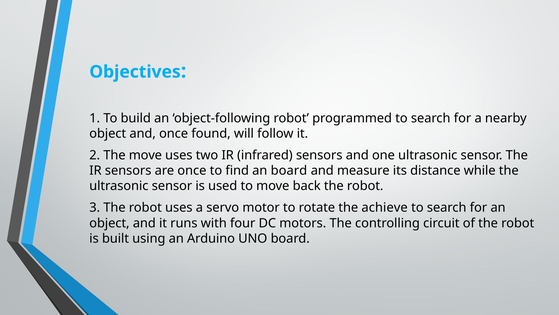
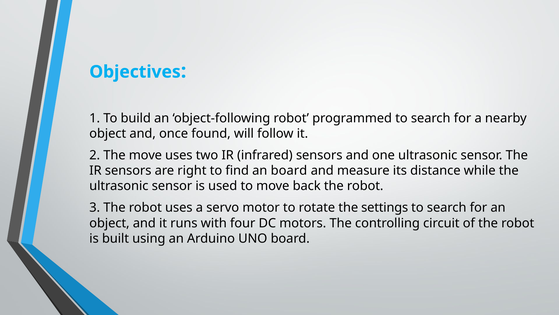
are once: once -> right (192, 170)
achieve: achieve -> settings (385, 207)
